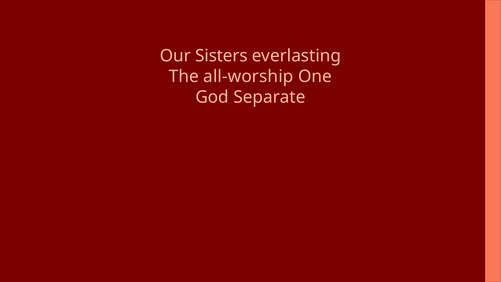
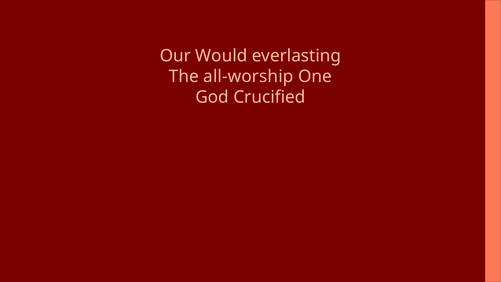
Sisters: Sisters -> Would (221, 56)
Separate: Separate -> Crucified (269, 97)
